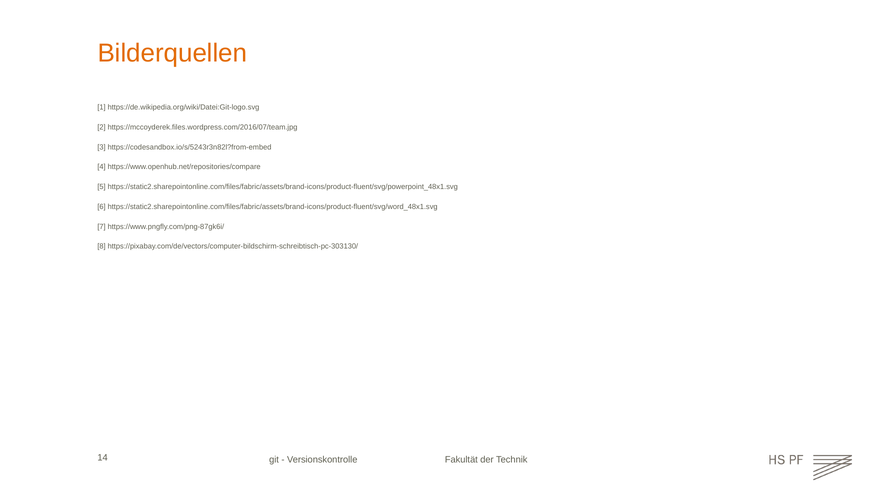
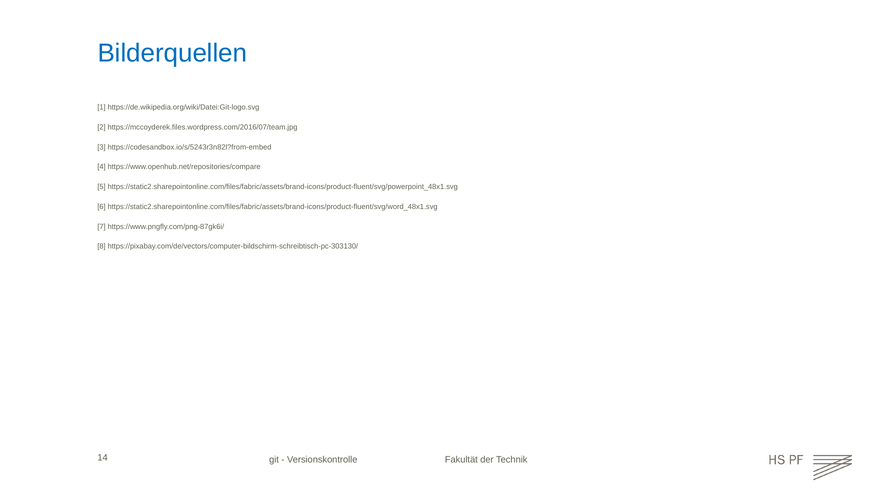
Bilderquellen colour: orange -> blue (172, 53)
